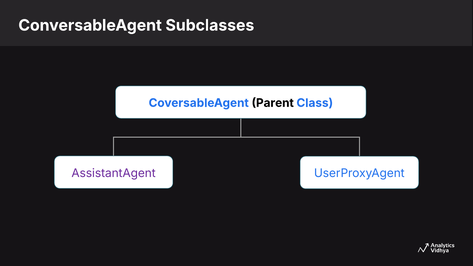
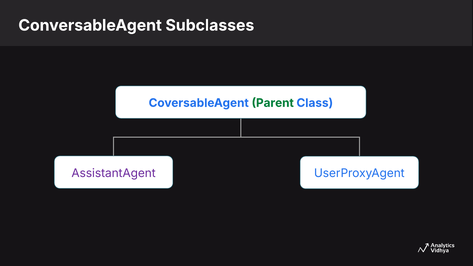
Parent colour: black -> green (273, 103)
